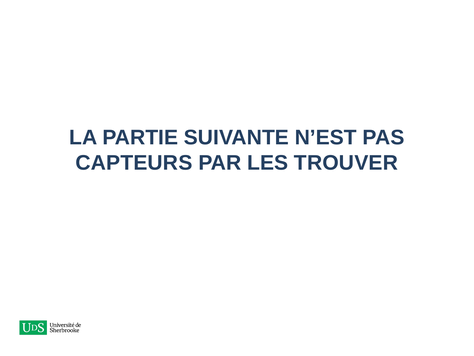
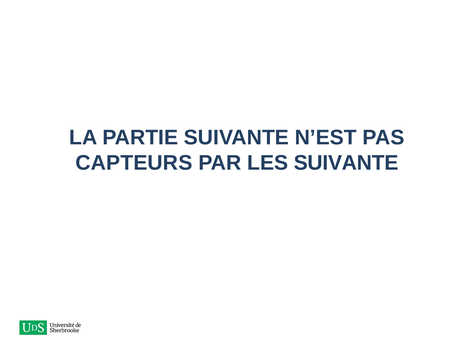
LES TROUVER: TROUVER -> SUIVANTE (346, 163)
